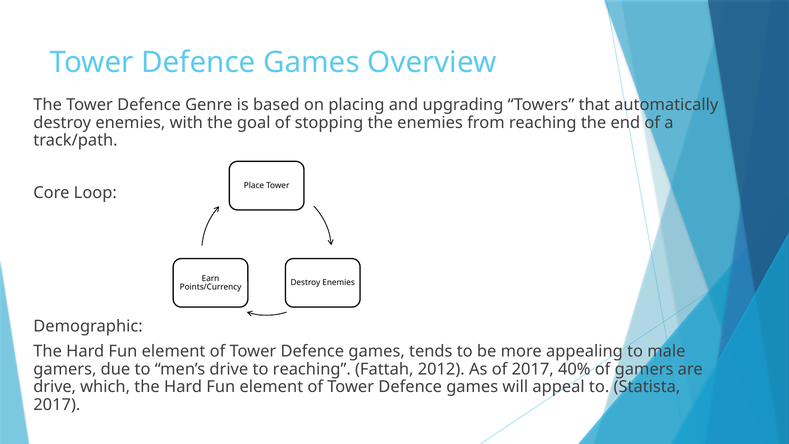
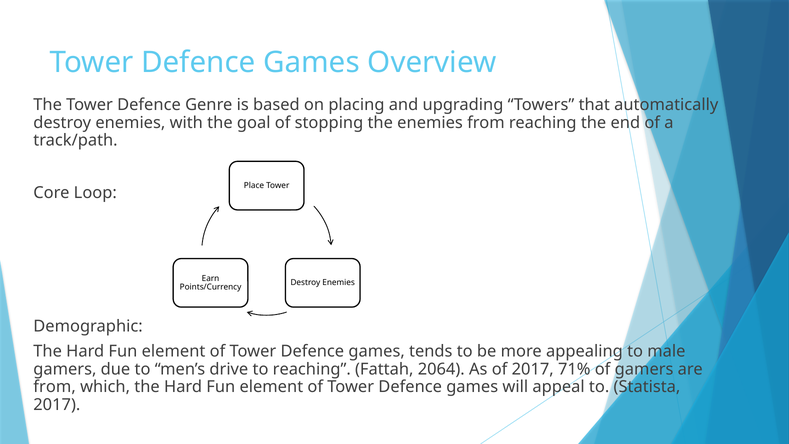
2012: 2012 -> 2064 (441, 369)
40%: 40% -> 71% (574, 369)
drive: drive -> from (55, 387)
